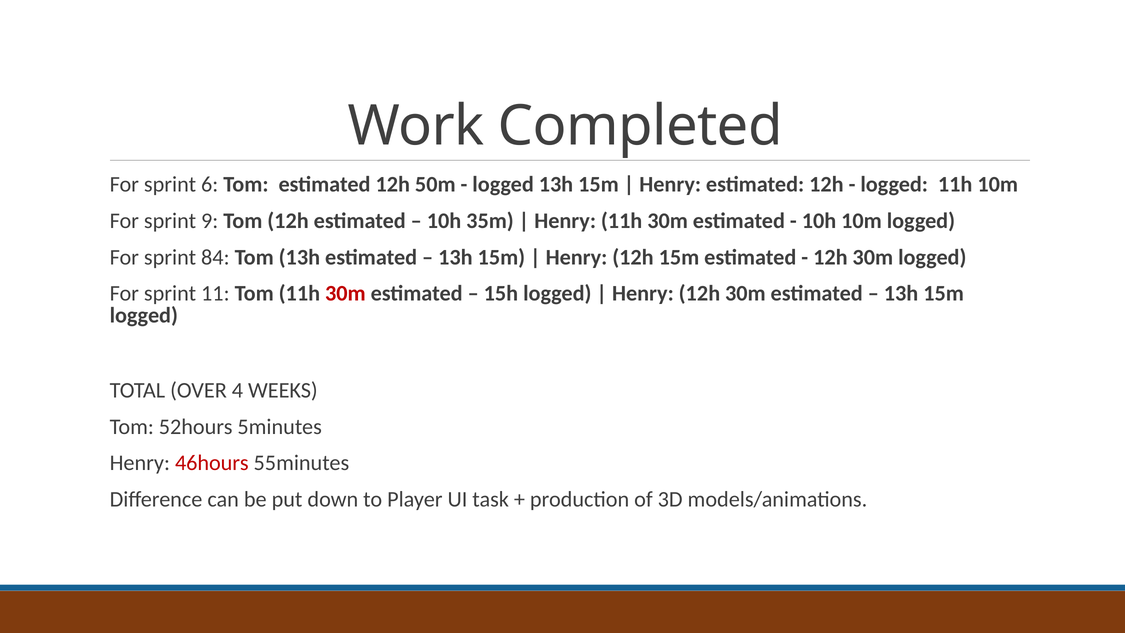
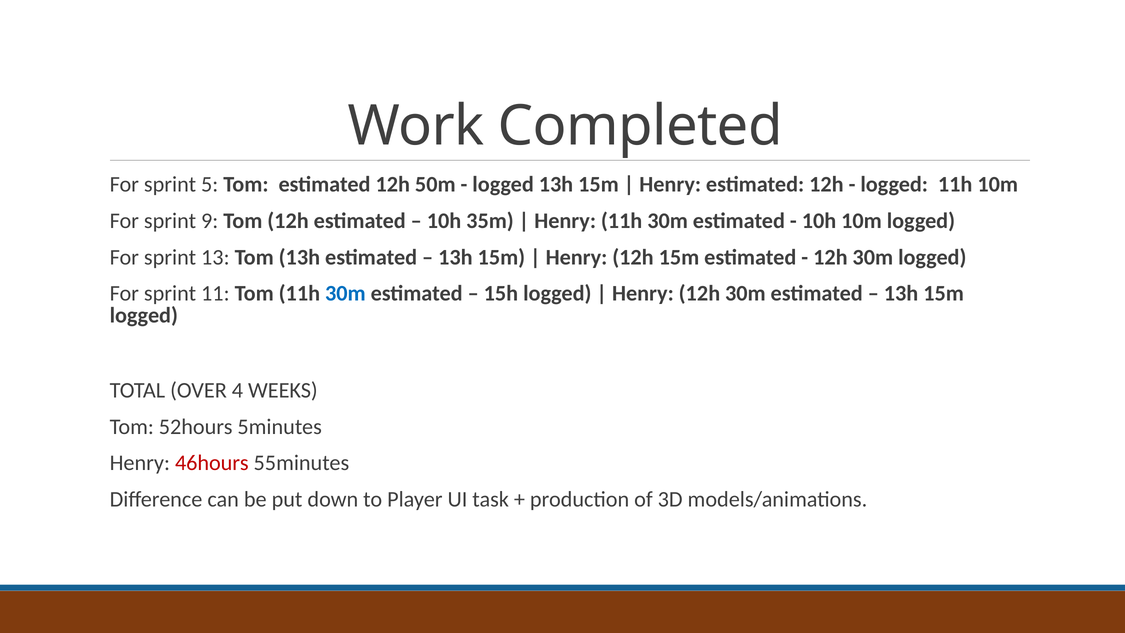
6: 6 -> 5 (210, 184)
84: 84 -> 13 (215, 257)
30m colour: red -> blue (345, 294)
